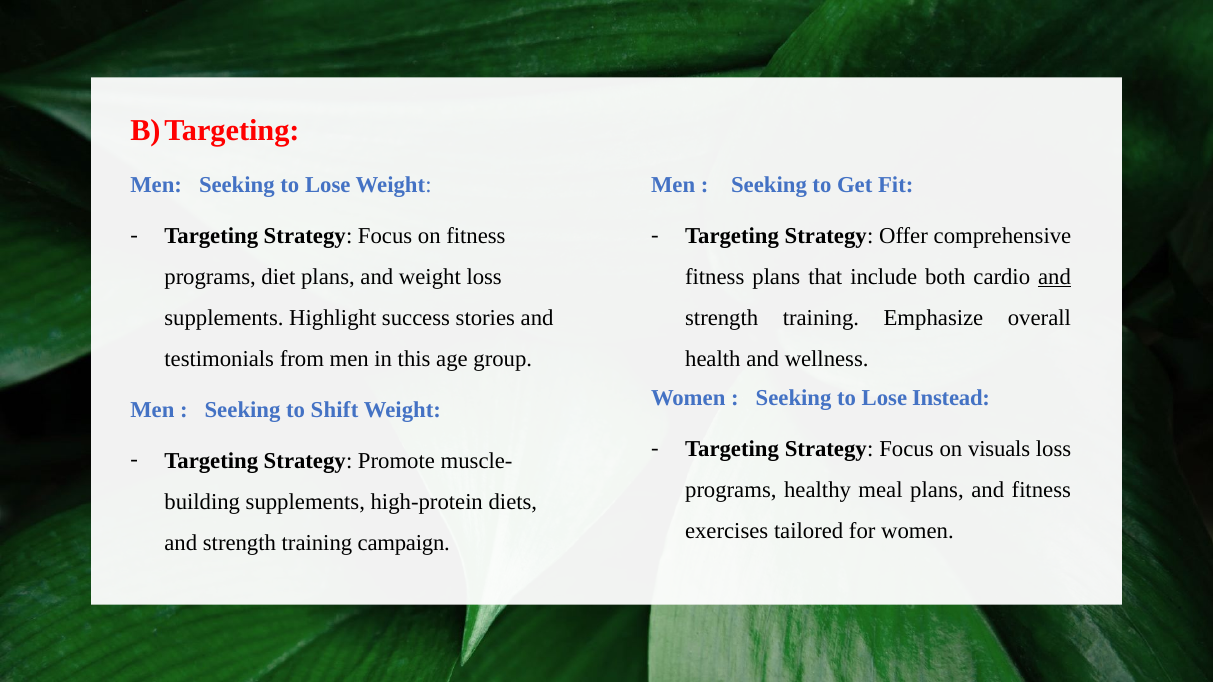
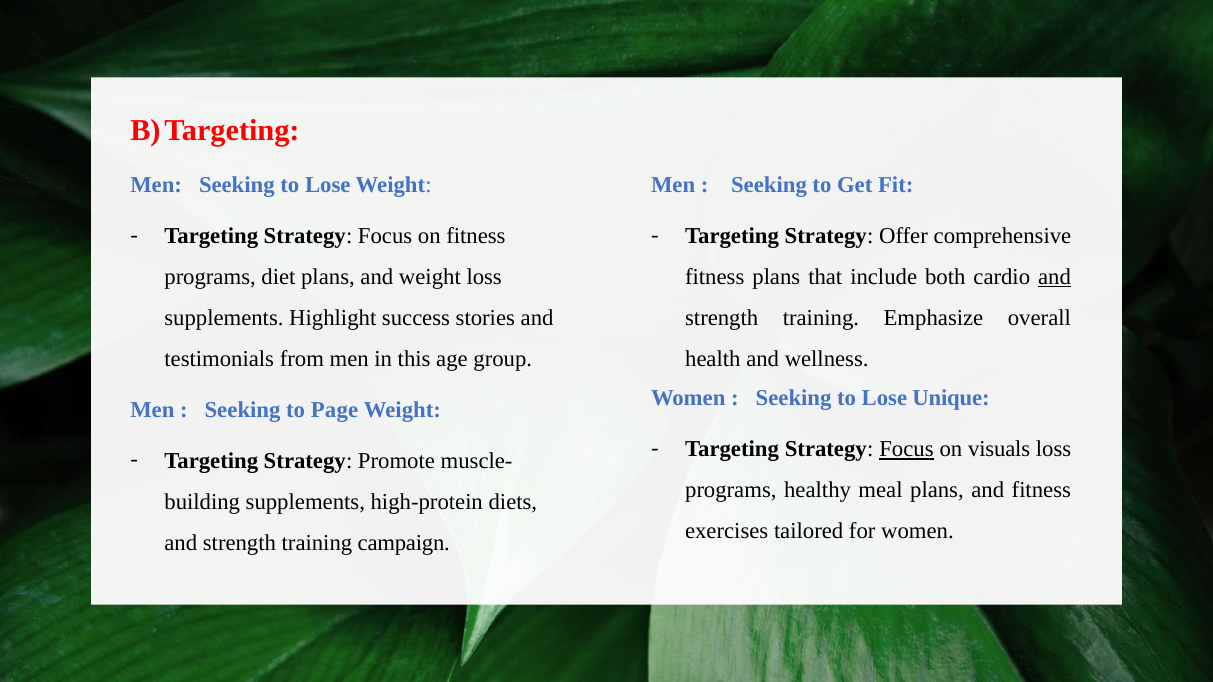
Instead: Instead -> Unique (951, 398)
Shift: Shift -> Page (335, 410)
Focus underline: none -> present (906, 449)
